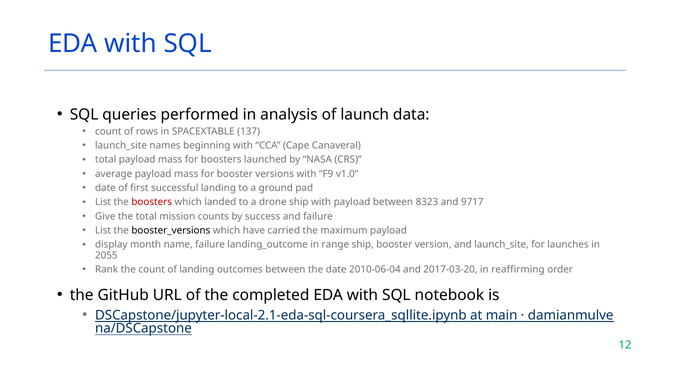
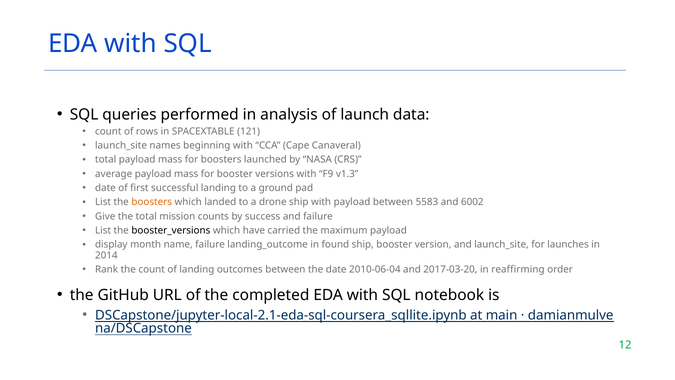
137: 137 -> 121 (249, 131)
v1.0: v1.0 -> v1.3 (347, 174)
boosters colour: red -> orange (152, 202)
8323: 8323 -> 5583 (427, 202)
9717: 9717 -> 6002 (472, 202)
range: range -> found (335, 244)
2055: 2055 -> 2014 (106, 255)
